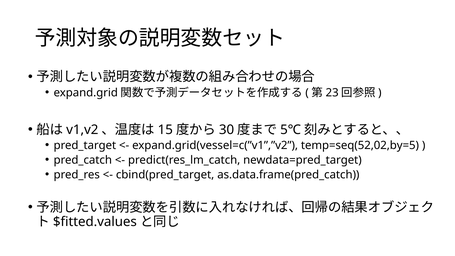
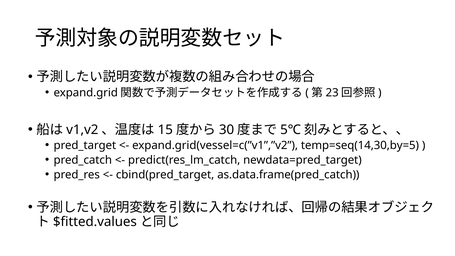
temp=seq(52,02,by=5: temp=seq(52,02,by=5 -> temp=seq(14,30,by=5 (360, 145)
